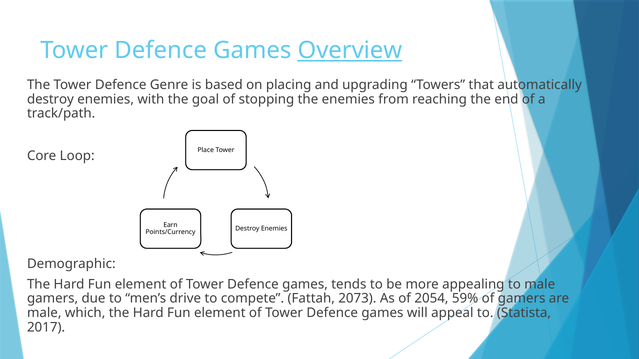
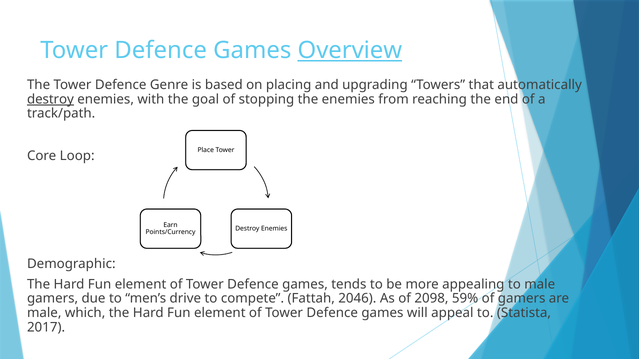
destroy underline: none -> present (50, 99)
2073: 2073 -> 2046 (357, 299)
2054: 2054 -> 2098 (431, 299)
